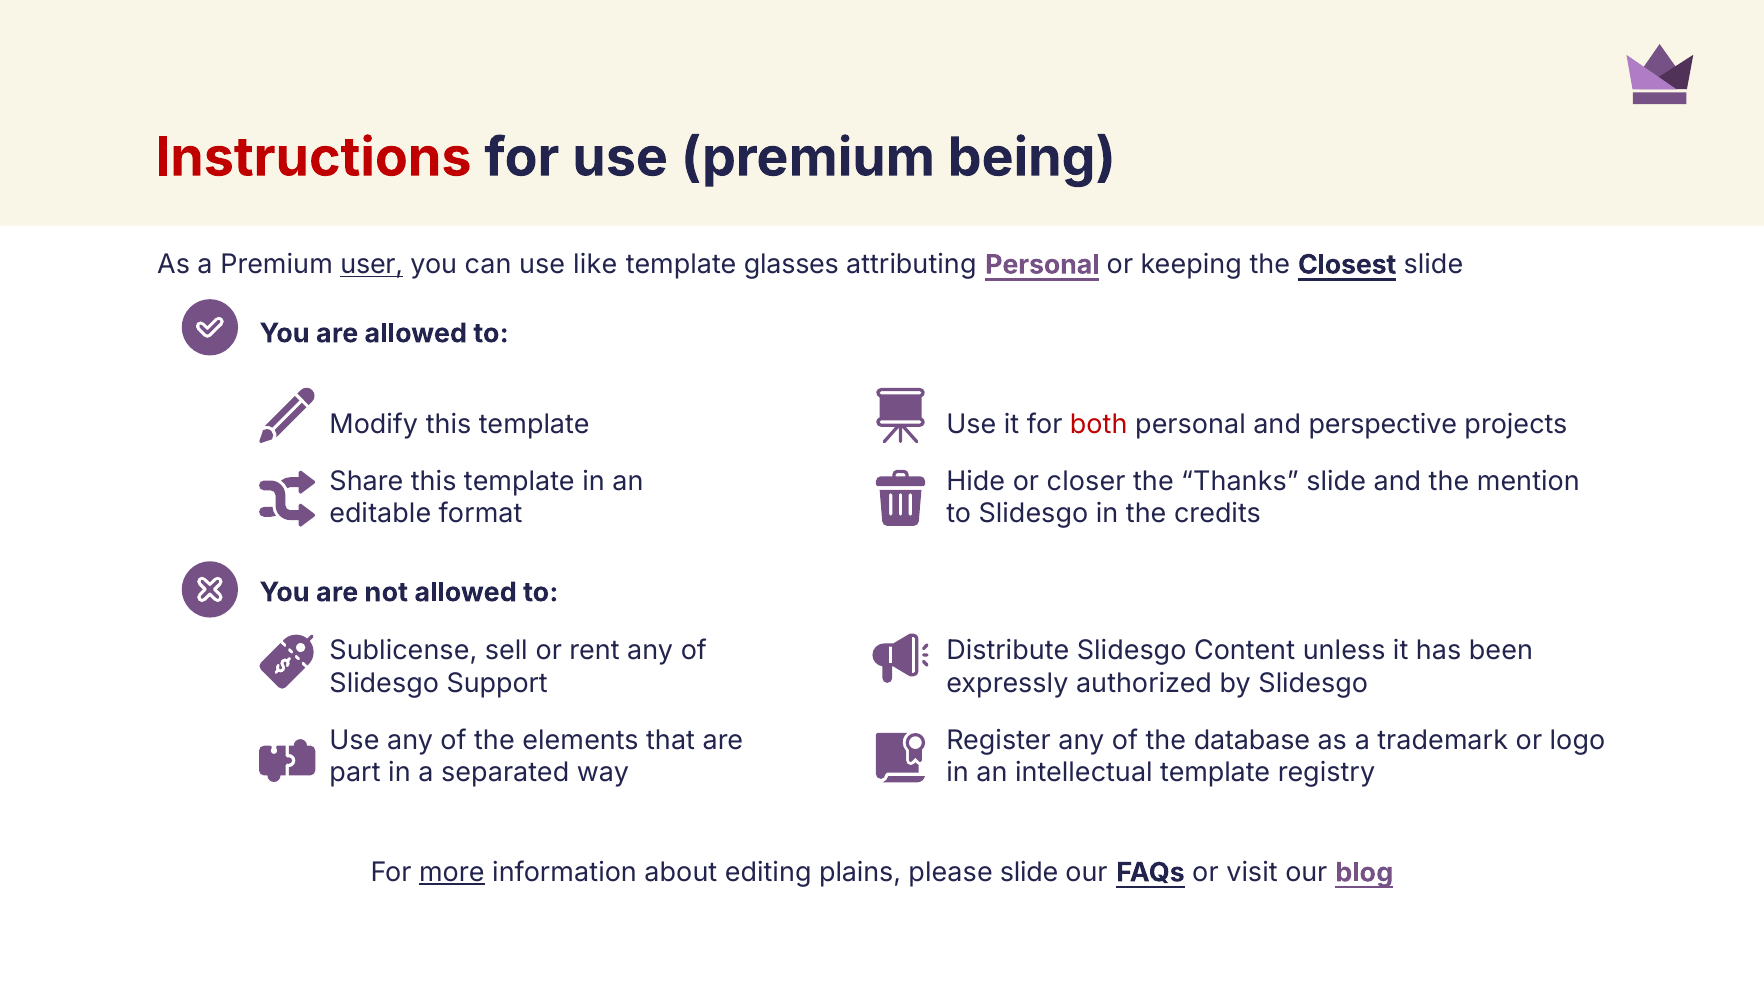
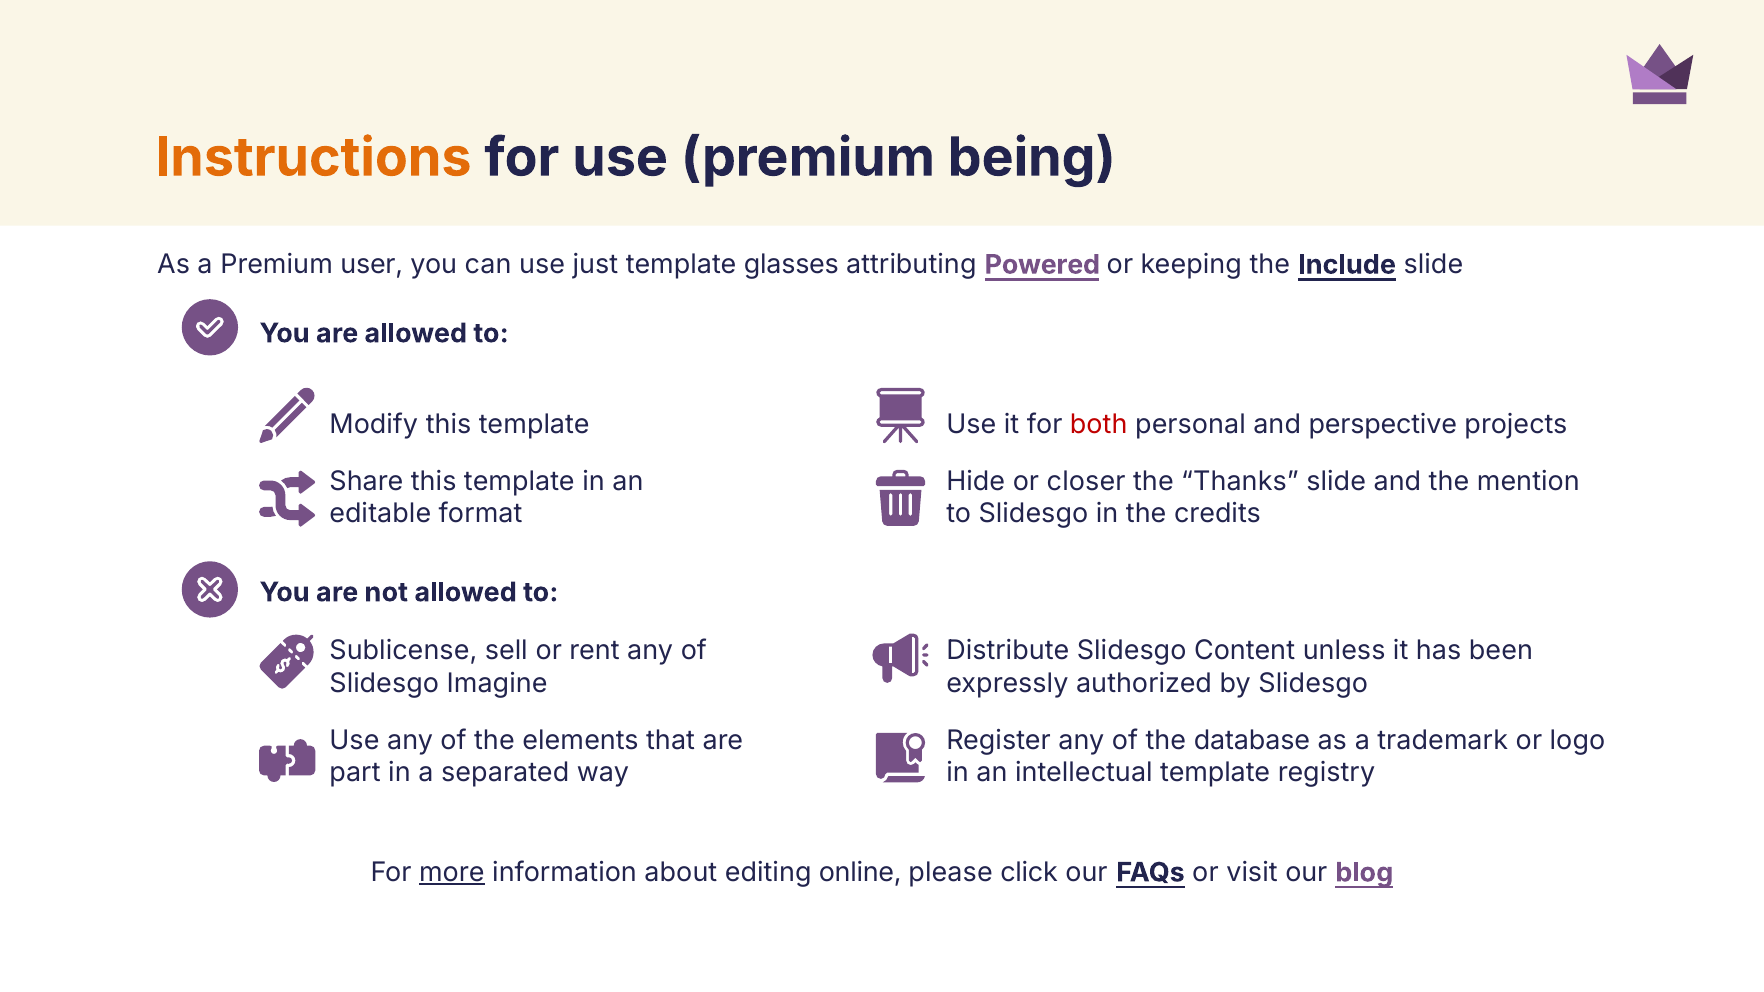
Instructions colour: red -> orange (313, 158)
user underline: present -> none (372, 265)
like: like -> just (595, 265)
attributing Personal: Personal -> Powered (1042, 265)
Closest: Closest -> Include (1347, 265)
Support: Support -> Imagine (497, 684)
plains: plains -> online (860, 873)
please slide: slide -> click (1029, 873)
